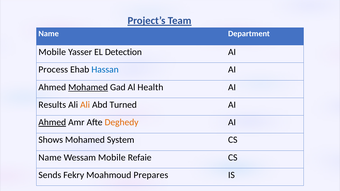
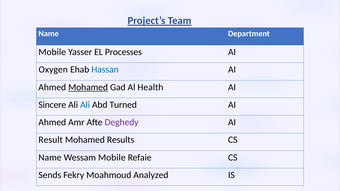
Detection: Detection -> Processes (123, 52)
Process: Process -> Oxygen (53, 70)
Results: Results -> Sincere (52, 105)
Ali colour: orange -> blue (85, 105)
Ahmed underline: present -> none (52, 122)
Deghedy colour: orange -> purple (122, 122)
Shows: Shows -> Result (51, 140)
System: System -> Results (121, 140)
Prepares: Prepares -> Analyzed (151, 175)
